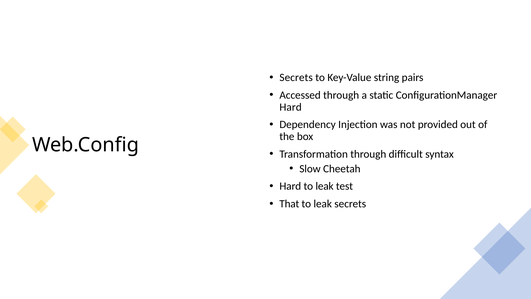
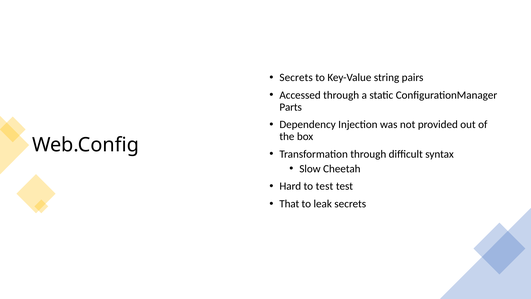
Hard: Hard -> Parts (291, 107)
Hard to leak: leak -> test (324, 186)
